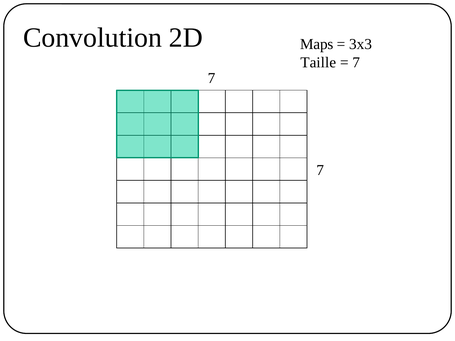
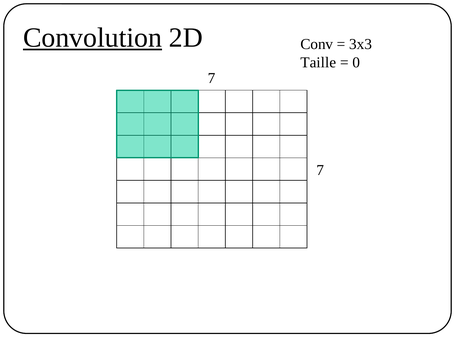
Convolution underline: none -> present (92, 38)
Maps: Maps -> Conv (317, 44)
7: 7 -> 0 (356, 63)
